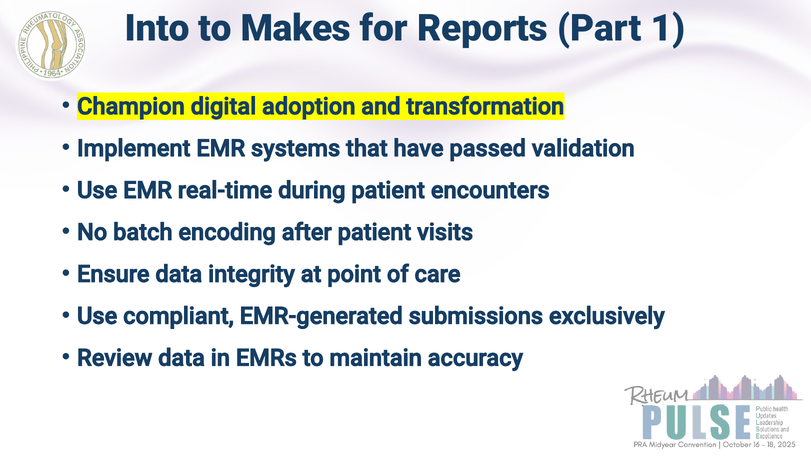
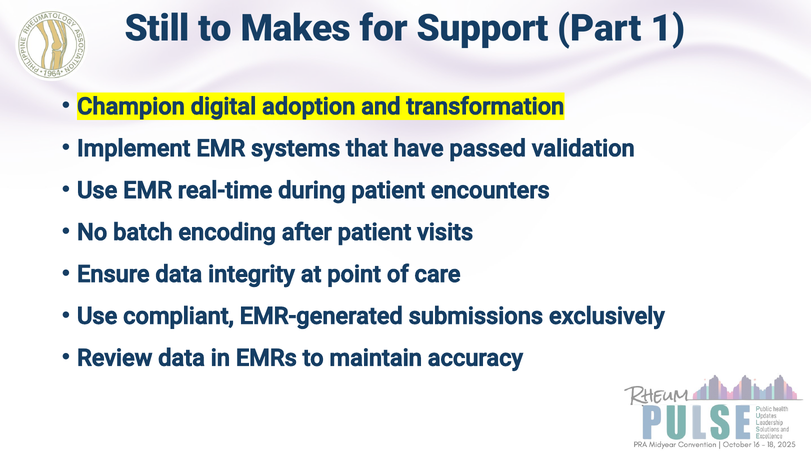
Into: Into -> Still (157, 28)
Reports: Reports -> Support (483, 28)
